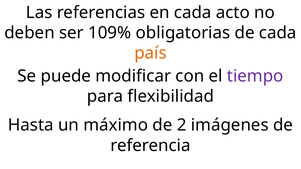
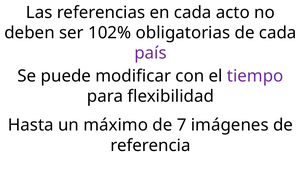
109%: 109% -> 102% (110, 33)
país colour: orange -> purple (151, 53)
2: 2 -> 7 (182, 125)
